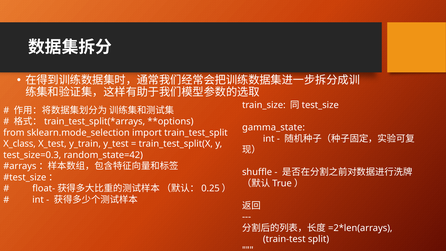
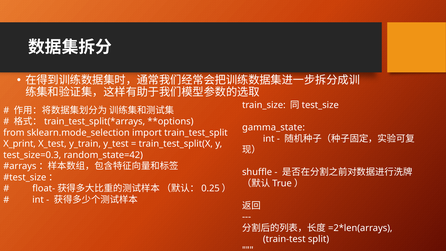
X_class: X_class -> X_print (20, 144)
